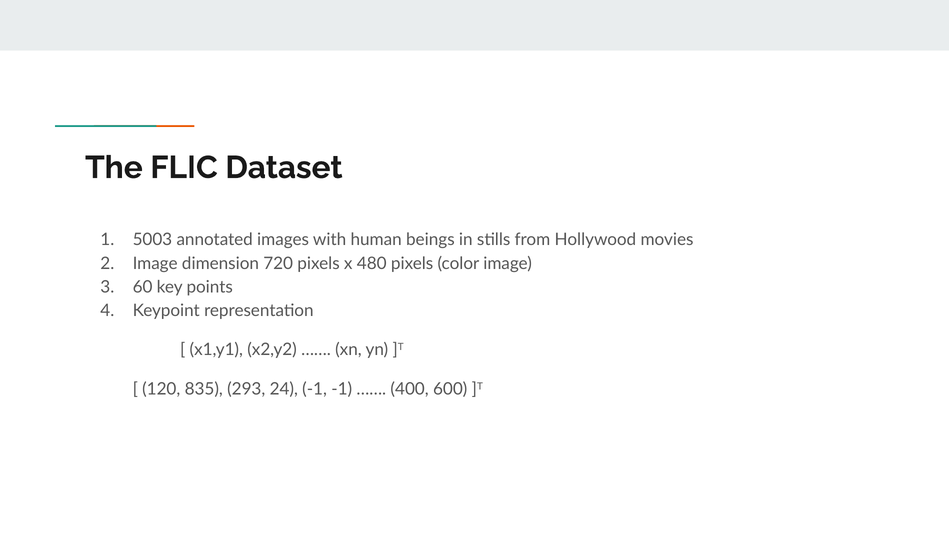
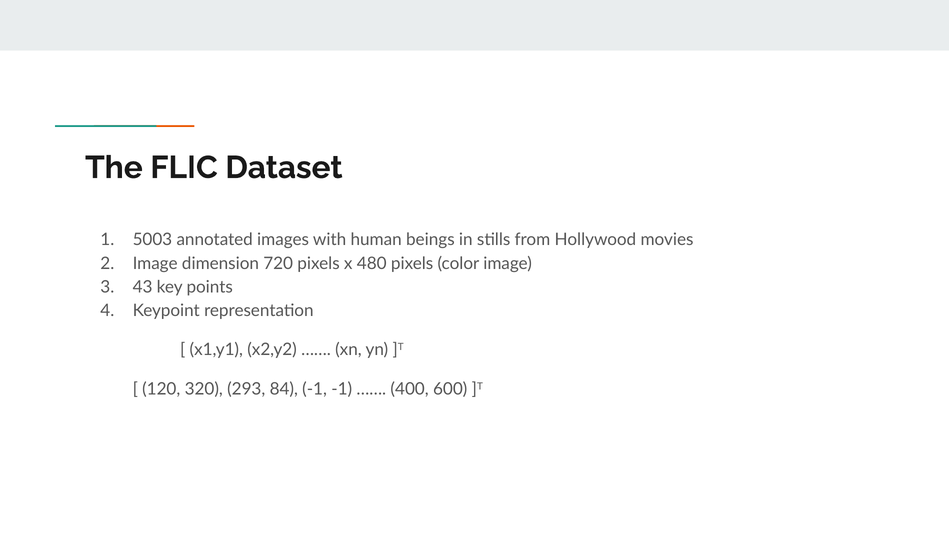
60: 60 -> 43 (143, 287)
835: 835 -> 320 (204, 389)
24: 24 -> 84 (284, 389)
